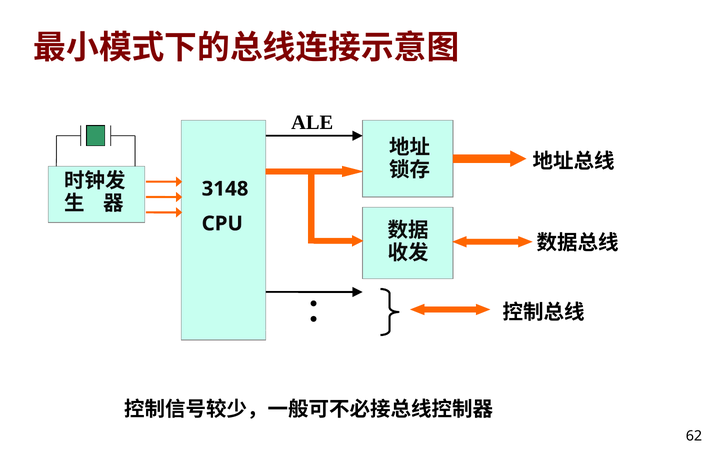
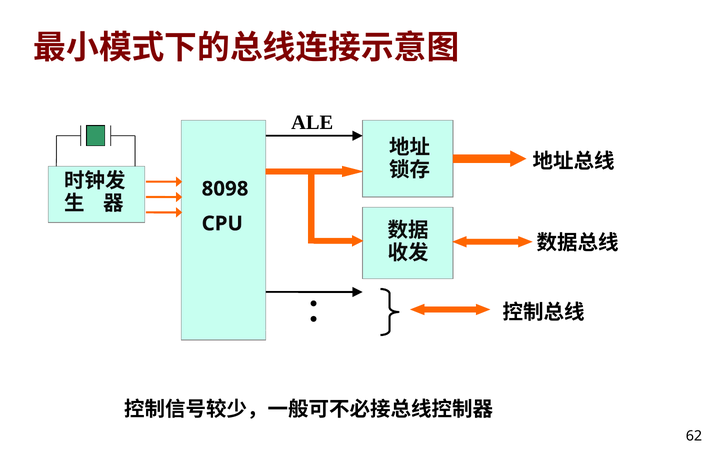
3148: 3148 -> 8098 (225, 189)
